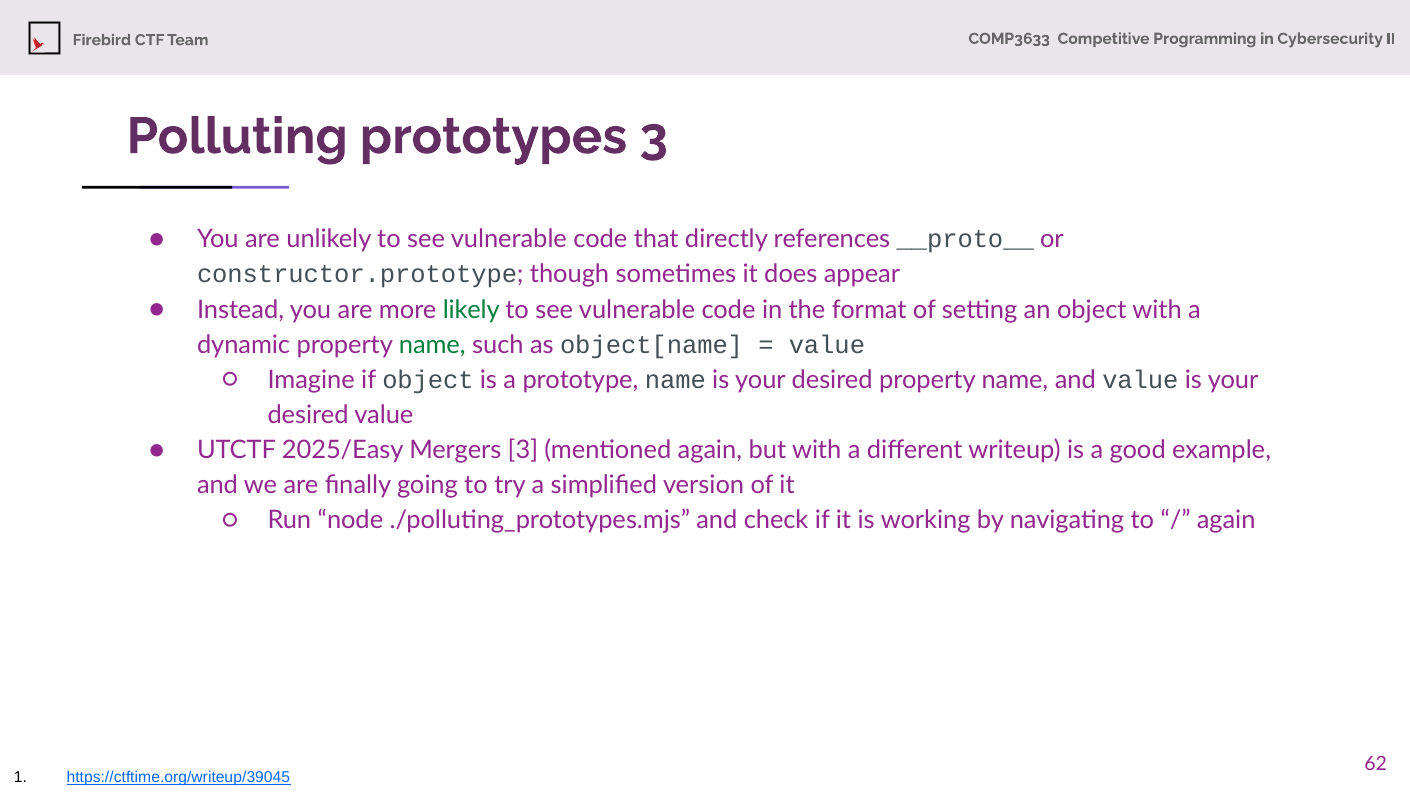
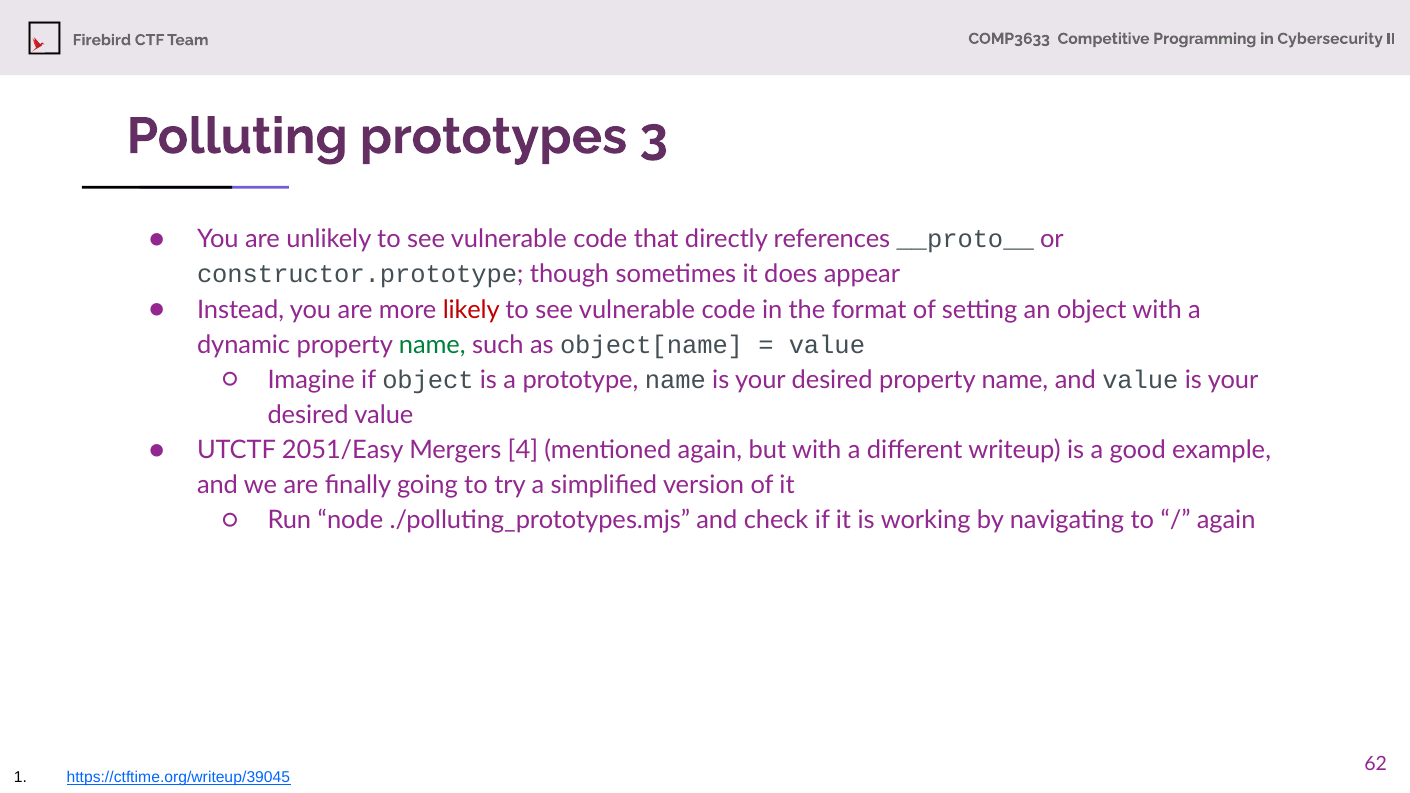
likely colour: green -> red (471, 310)
2025/Easy: 2025/Easy -> 2051/Easy (343, 450)
Mergers 3: 3 -> 4 (523, 450)
